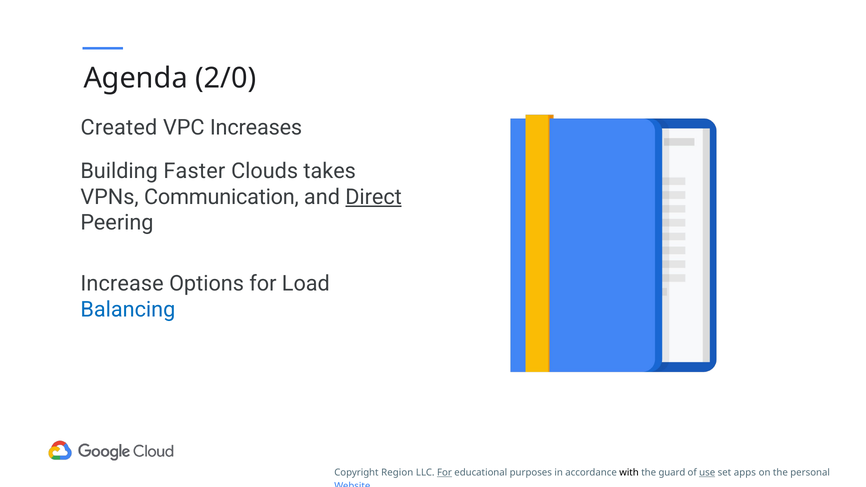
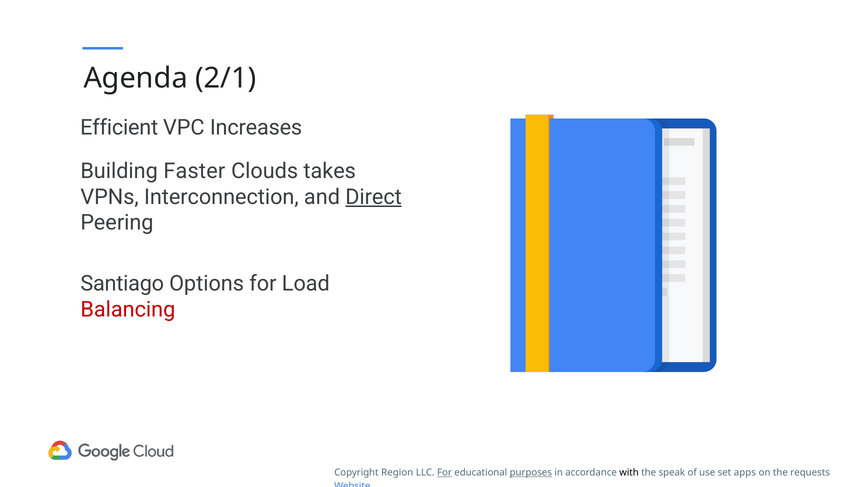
2/0: 2/0 -> 2/1 (226, 78)
Created: Created -> Efficient (119, 128)
Communication: Communication -> Interconnection (221, 197)
Increase: Increase -> Santiago (122, 284)
Balancing colour: blue -> red (128, 310)
purposes underline: none -> present (531, 473)
guard: guard -> speak (672, 473)
use underline: present -> none (707, 473)
personal: personal -> requests (810, 473)
